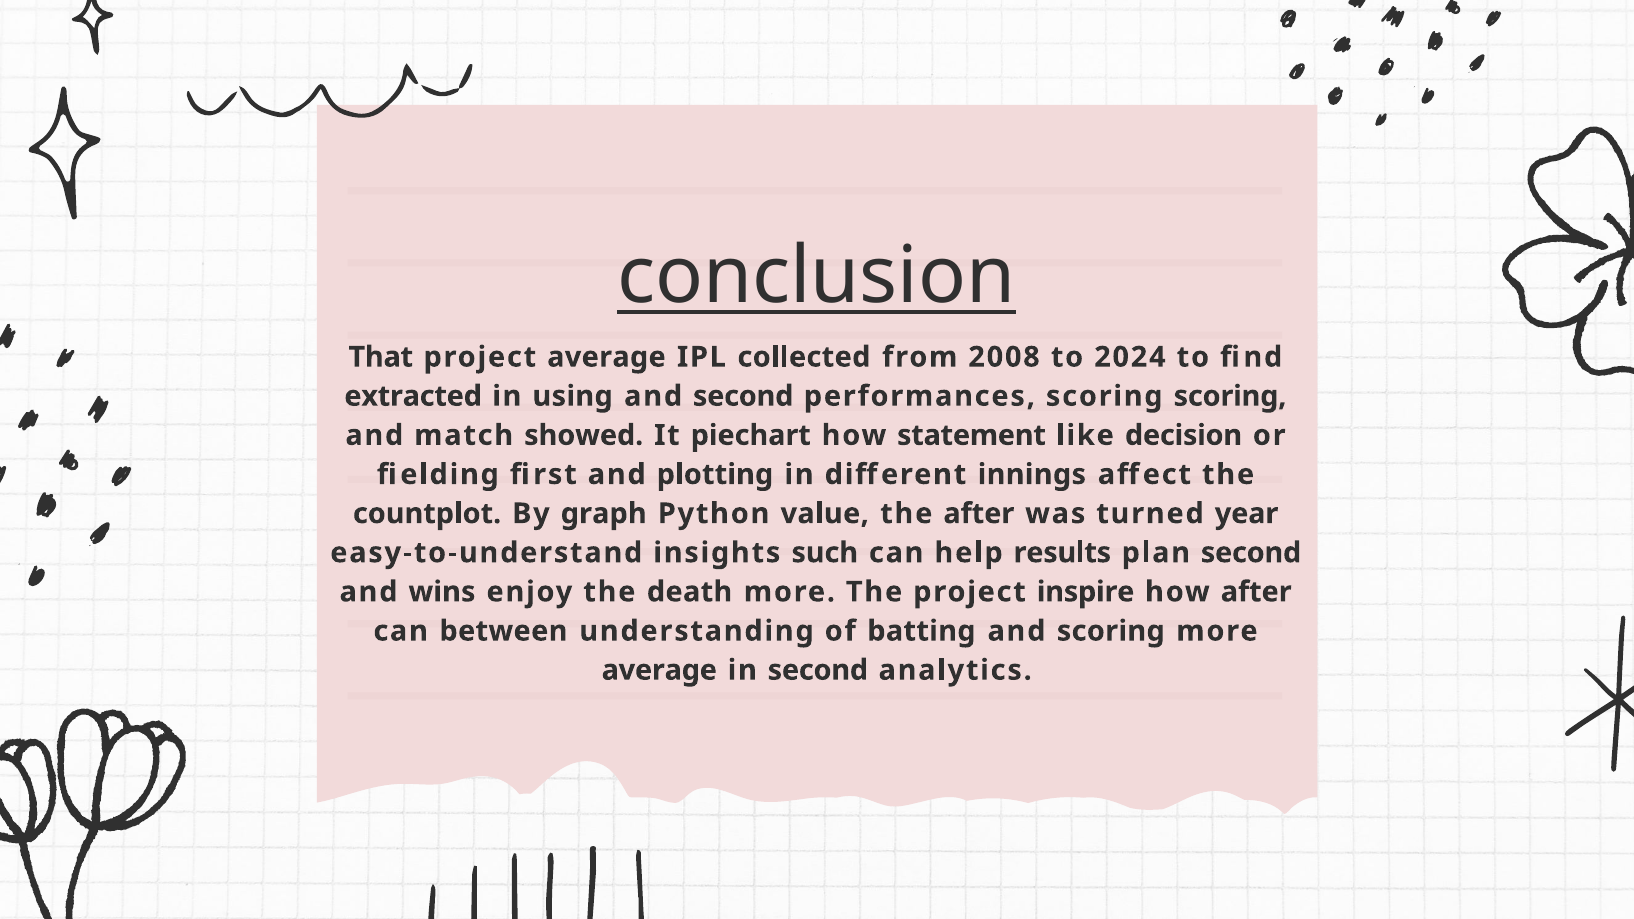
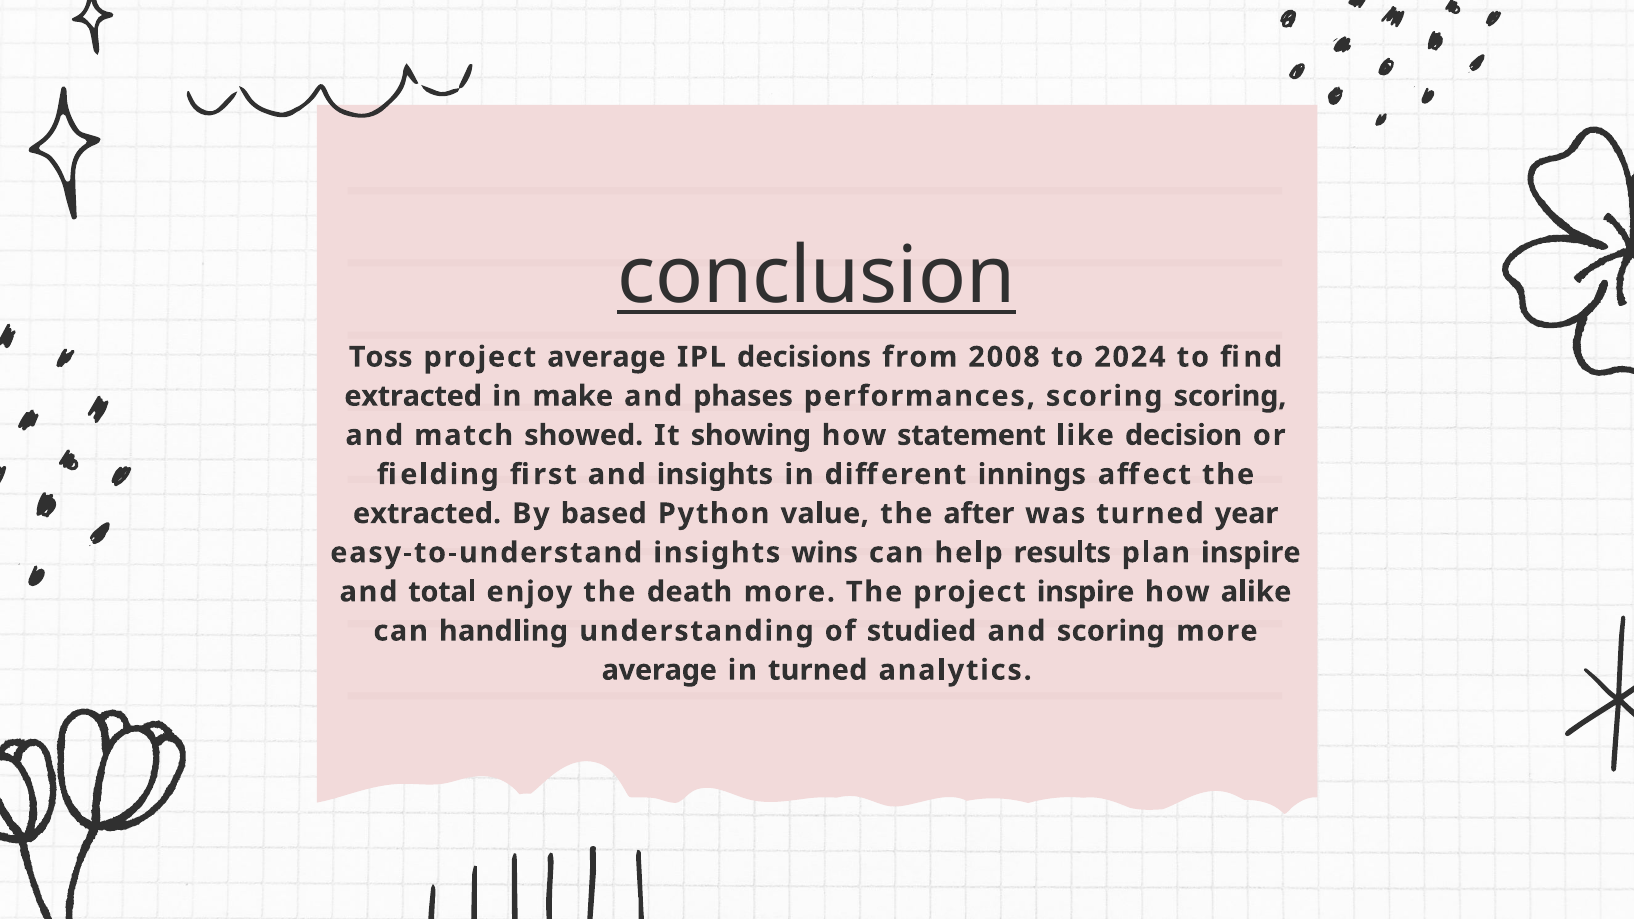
That: That -> Toss (381, 357)
collected: collected -> decisions (804, 357)
using: using -> make (573, 396)
and second: second -> phases (743, 396)
piechart: piechart -> showing (751, 435)
and plotting: plotting -> insights (715, 475)
countplot: countplot -> extracted (427, 514)
graph: graph -> based (604, 514)
such: such -> wins (825, 553)
plan second: second -> inspire (1251, 553)
wins: wins -> total (442, 592)
how after: after -> alike (1256, 592)
between: between -> handling (503, 631)
batting: batting -> studied (921, 631)
in second: second -> turned (818, 670)
